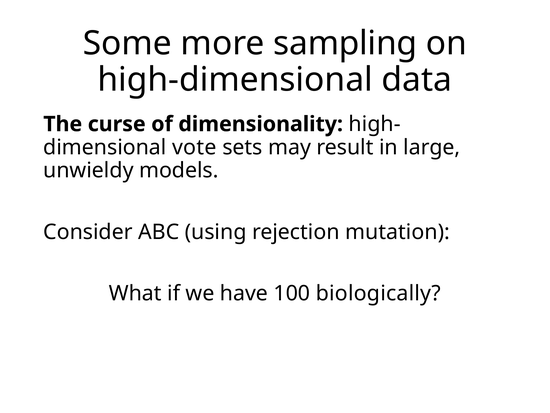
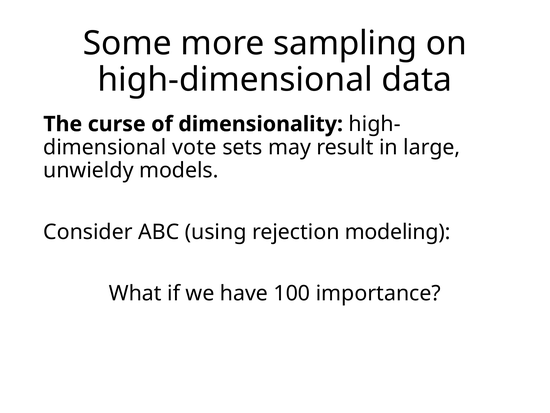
mutation: mutation -> modeling (398, 232)
biologically: biologically -> importance (378, 293)
